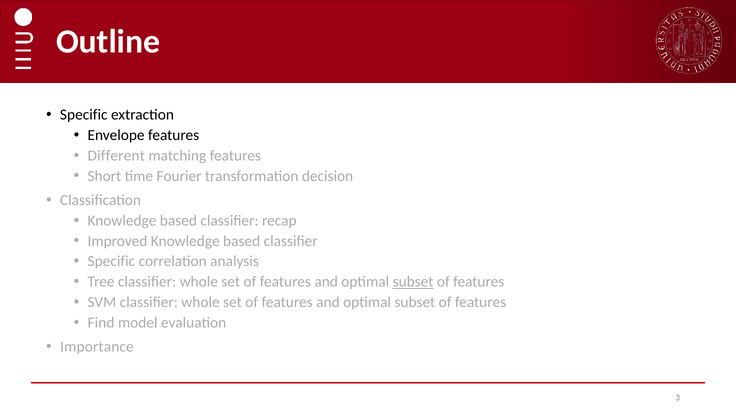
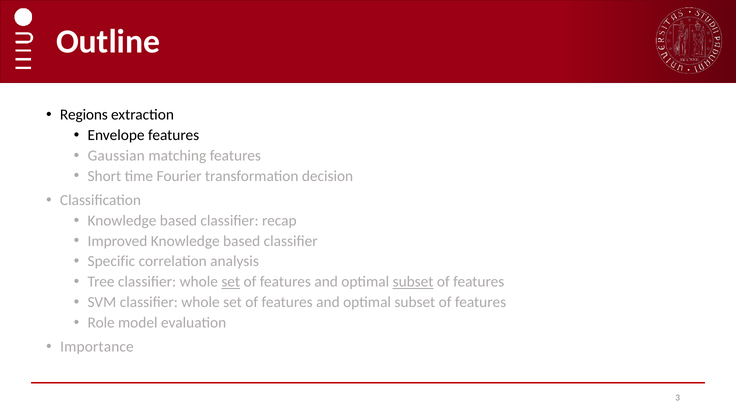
Specific: Specific -> Regions (84, 115)
Different: Different -> Gaussian (116, 156)
set underline: none -> present (231, 282)
Find: Find -> Role (101, 323)
